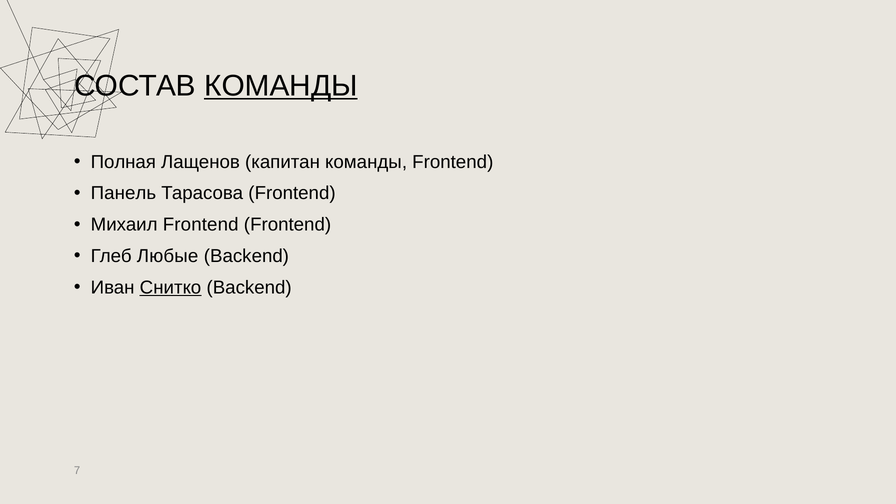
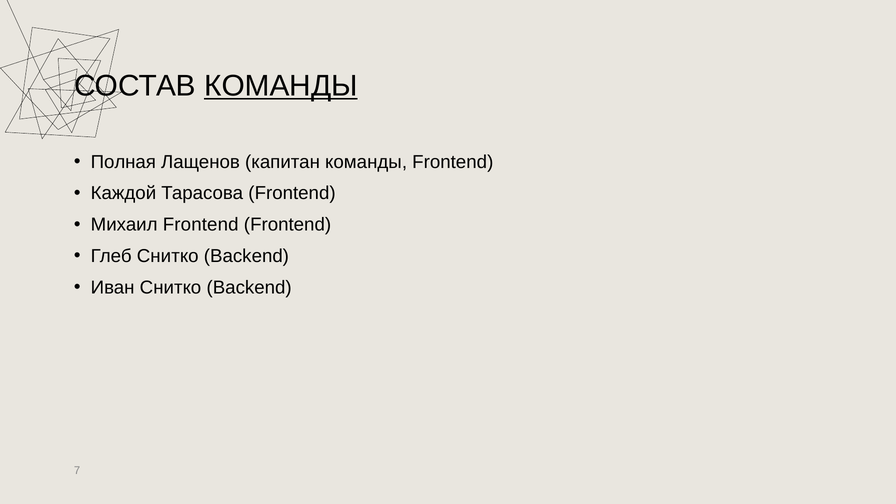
Панель: Панель -> Каждой (123, 193)
Глеб Любые: Любые -> Снитко (168, 256)
Снитко underline: present -> none (170, 287)
